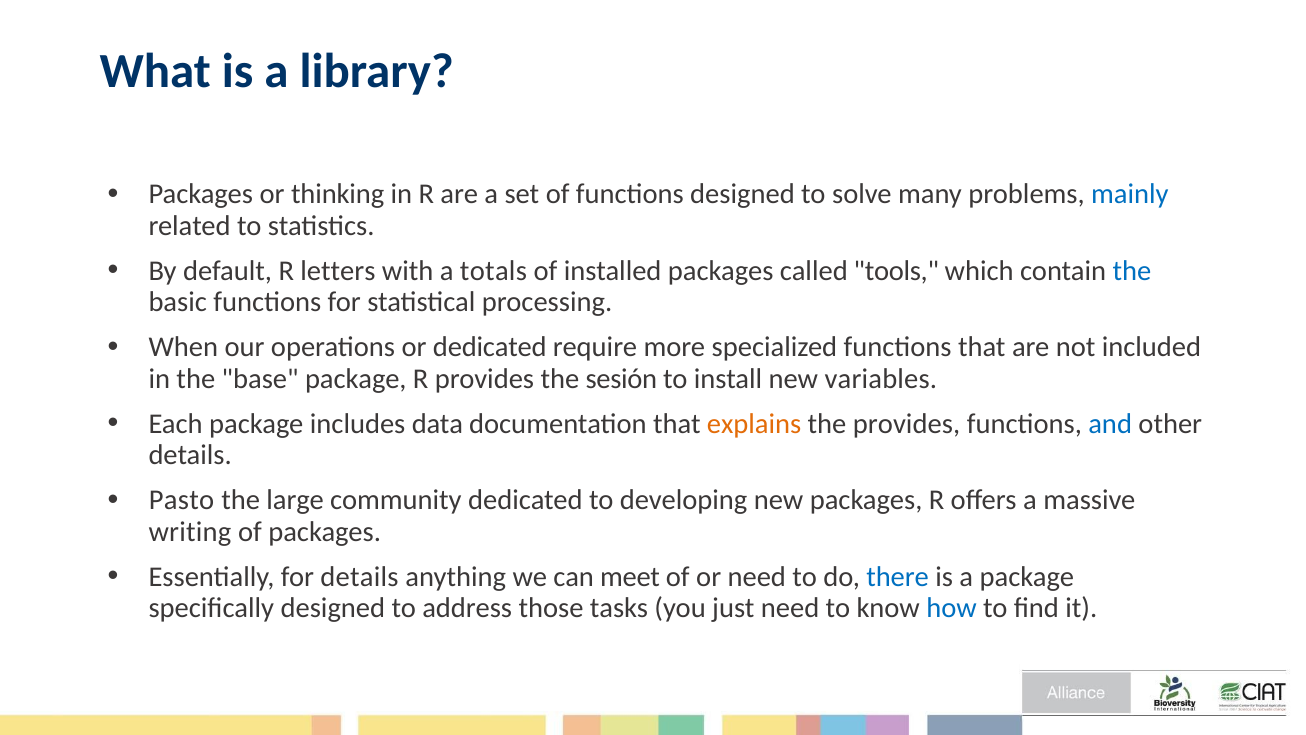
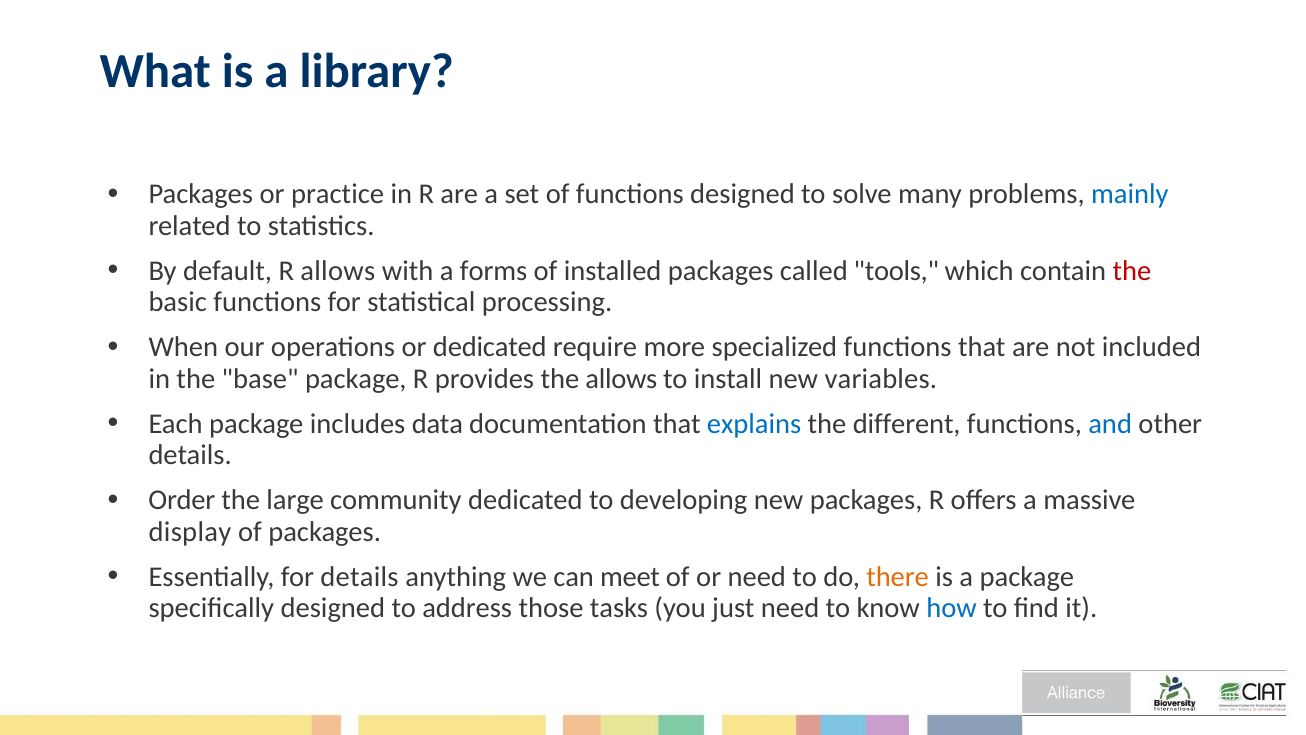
thinking: thinking -> practice (338, 194)
R letters: letters -> allows (338, 271)
totals: totals -> forms (494, 271)
the colour: blue -> red (1132, 271)
the sesión: sesión -> allows (621, 379)
explains colour: orange -> blue (754, 424)
the provides: provides -> different (907, 424)
Pasto: Pasto -> Order (182, 500)
writing: writing -> display (190, 531)
there colour: blue -> orange (898, 577)
